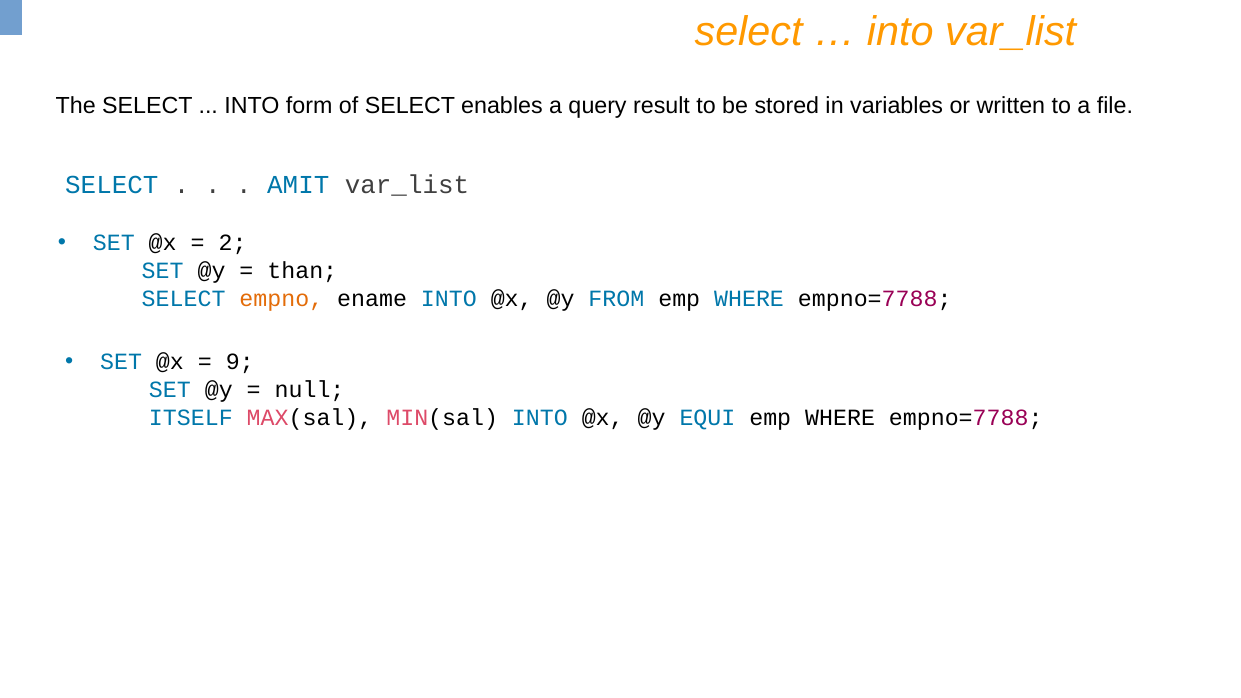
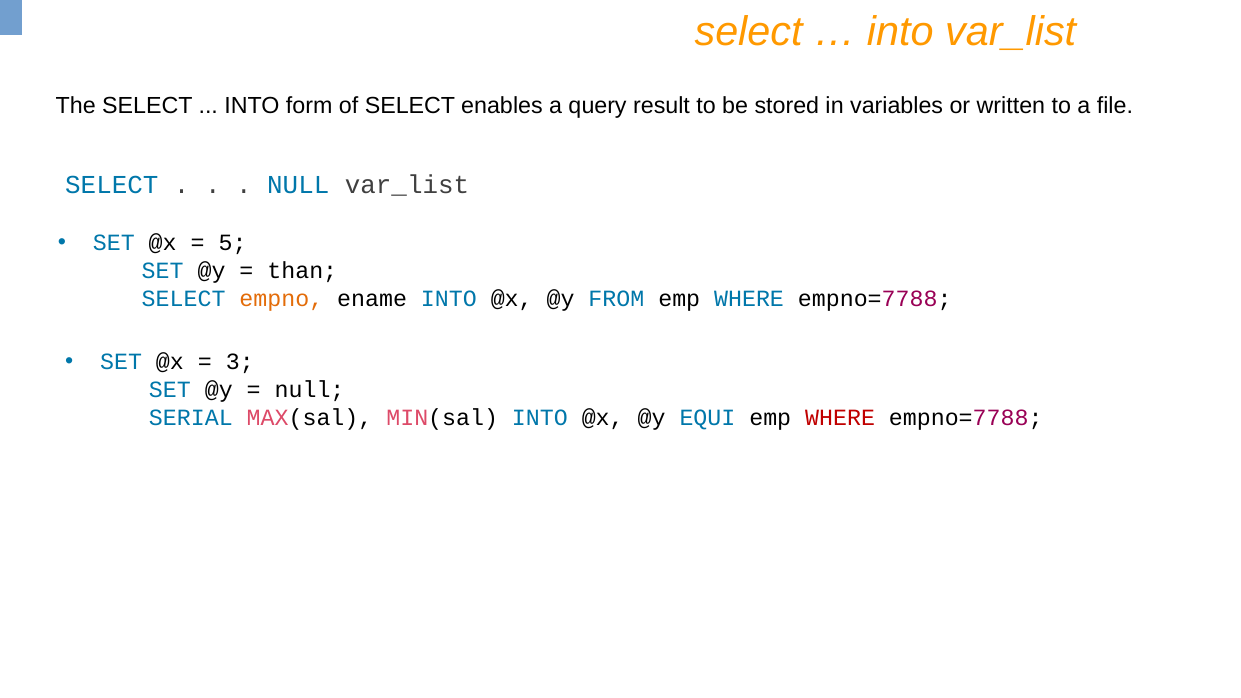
AMIT: AMIT -> NULL (298, 185)
2: 2 -> 5 (233, 243)
9: 9 -> 3 (240, 362)
ITSELF: ITSELF -> SERIAL (191, 418)
WHERE colour: black -> red (840, 418)
